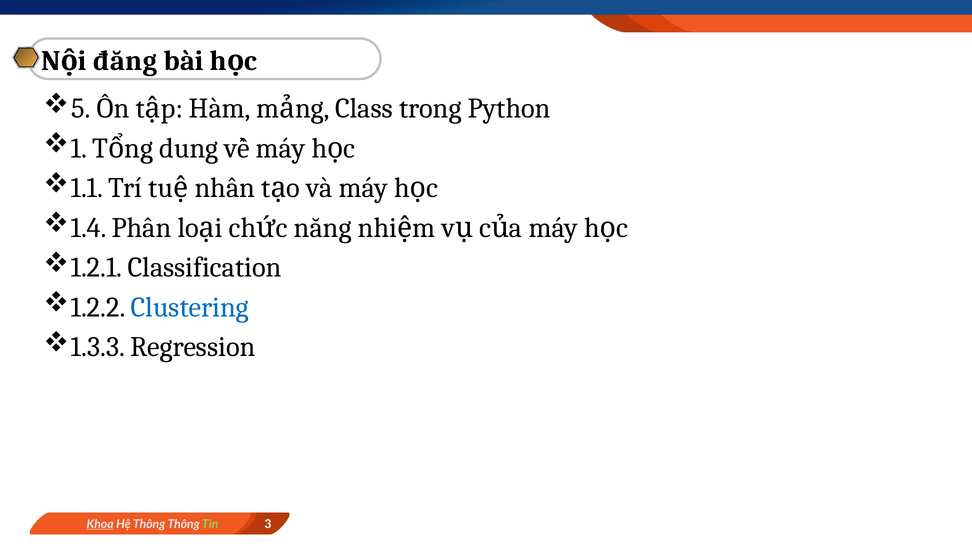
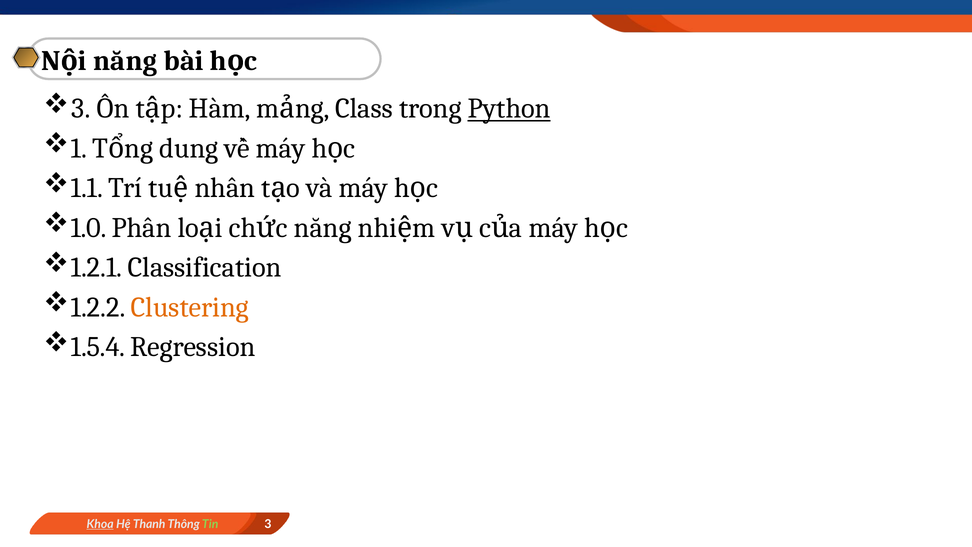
đăng: đăng -> năng (125, 61)
5: 5 -> 3 (81, 108)
Python underline: none -> present (509, 108)
1.4: 1.4 -> 1.0 (89, 228)
Clustering colour: blue -> orange (190, 307)
1.3.3: 1.3.3 -> 1.5.4 (98, 347)
Hệ Thông: Thông -> Thanh (149, 524)
